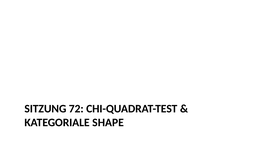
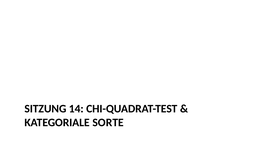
72: 72 -> 14 (76, 108)
SHAPE: SHAPE -> SORTE (108, 122)
